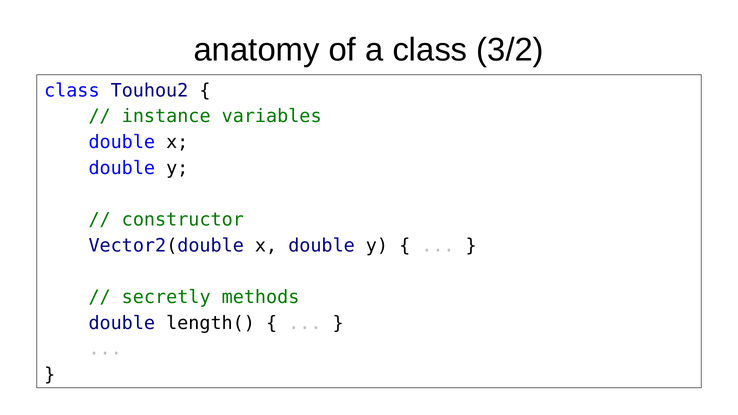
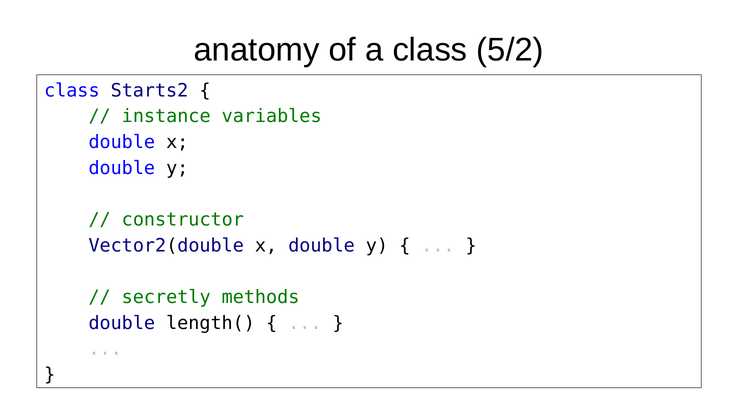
3/2: 3/2 -> 5/2 (510, 50)
Touhou2: Touhou2 -> Starts2 (149, 91)
